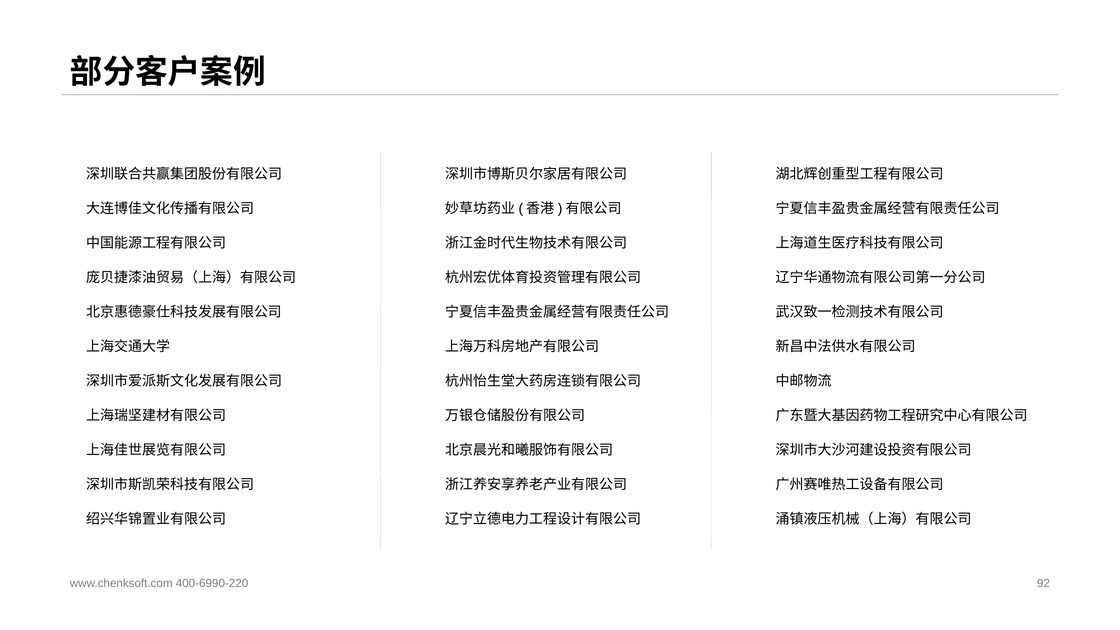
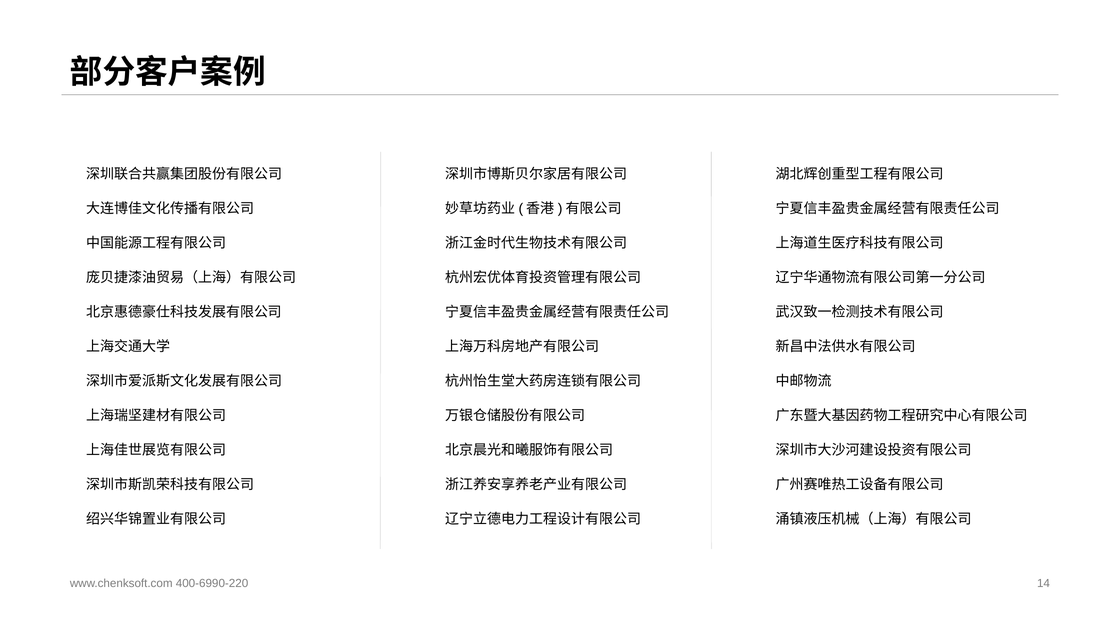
92: 92 -> 14 (1044, 584)
